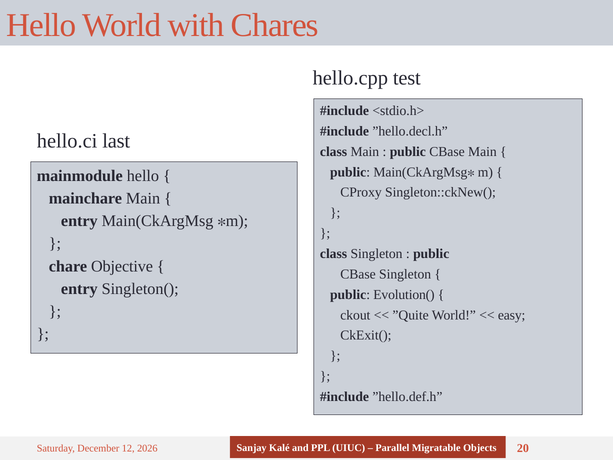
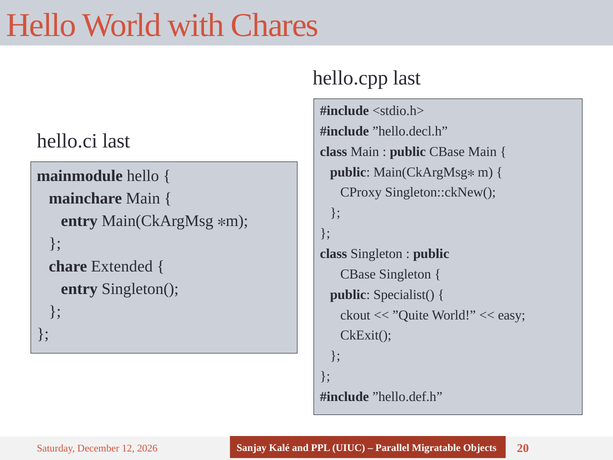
hello.cpp test: test -> last (407, 78)
Objective: Objective -> Extended (122, 266)
Evolution(: Evolution( -> Specialist( (404, 294)
